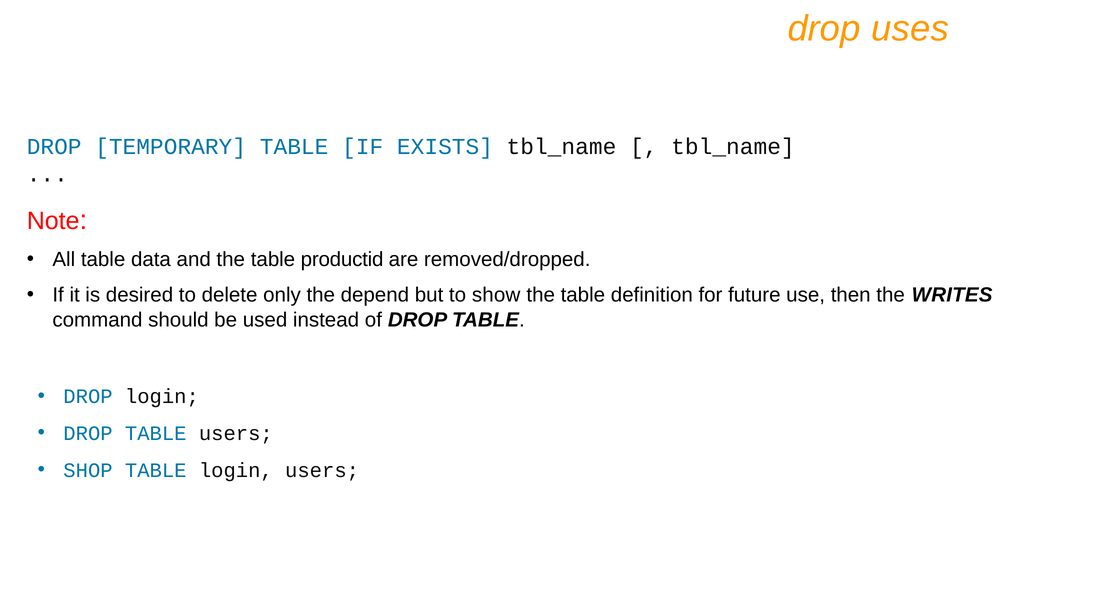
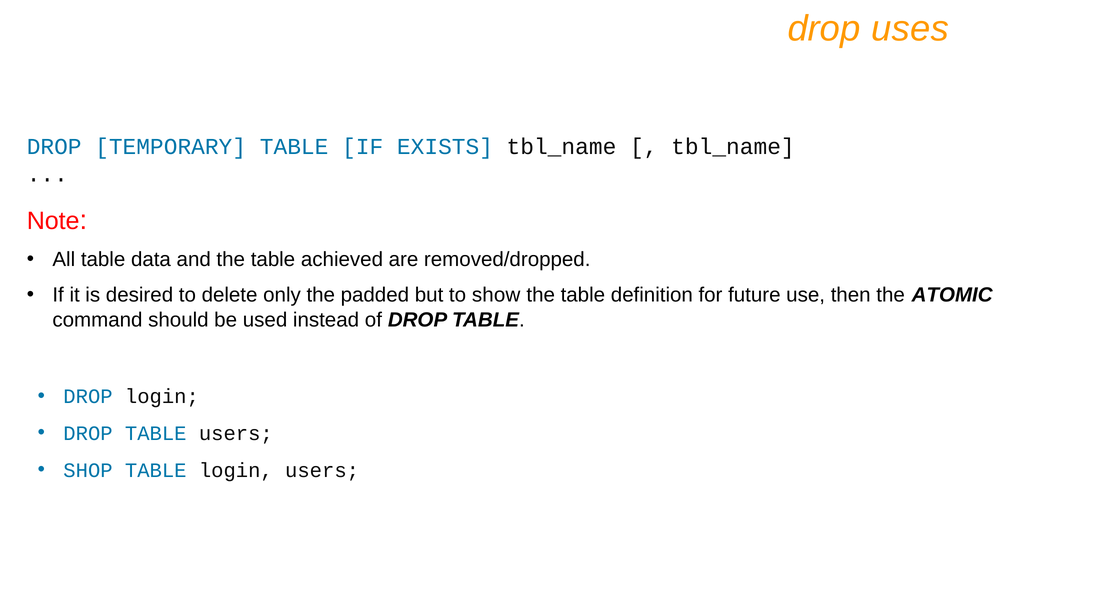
productid: productid -> achieved (342, 260)
depend: depend -> padded (375, 295)
WRITES: WRITES -> ATOMIC (952, 295)
